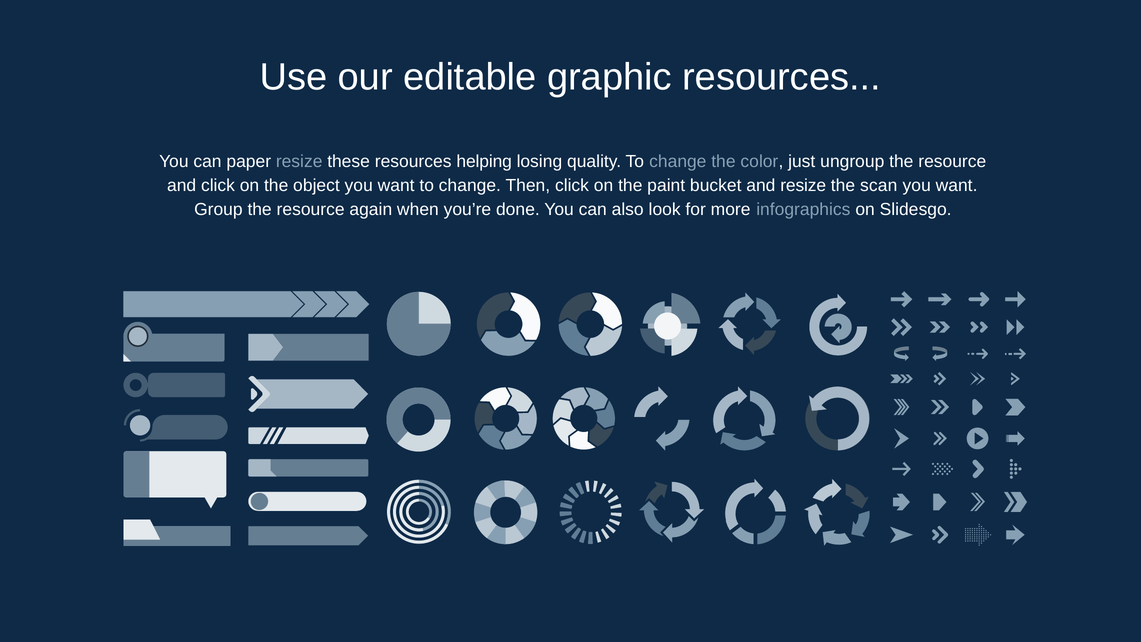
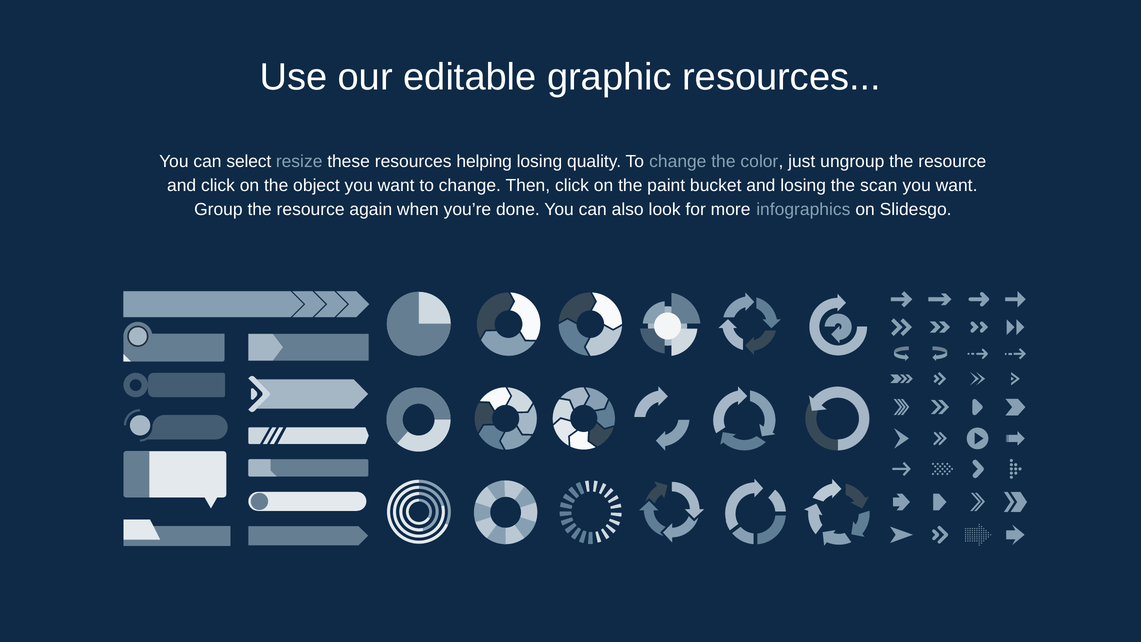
paper: paper -> select (249, 161)
and resize: resize -> losing (803, 185)
